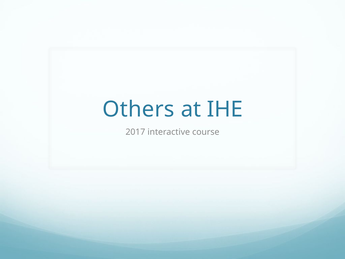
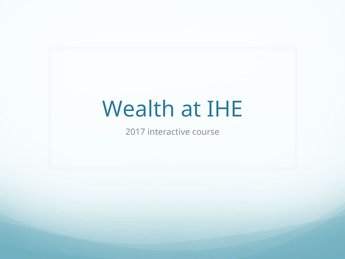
Others: Others -> Wealth (139, 109)
